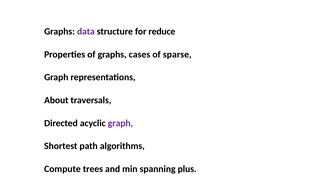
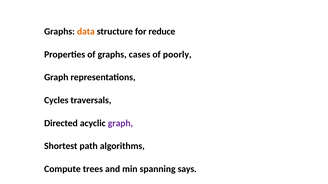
data colour: purple -> orange (86, 32)
sparse: sparse -> poorly (177, 55)
About: About -> Cycles (56, 101)
plus: plus -> says (187, 169)
